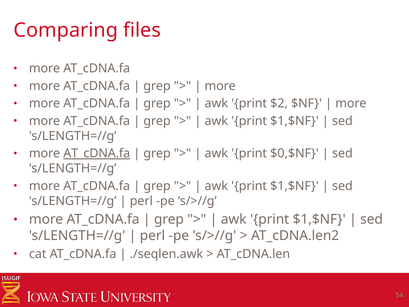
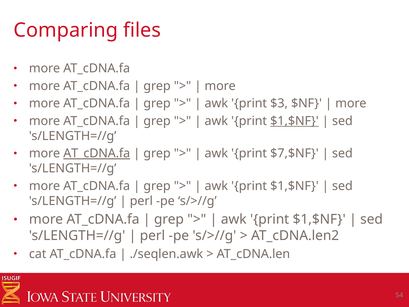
$2: $2 -> $3 (279, 103)
$1,$NF underline: none -> present (294, 121)
$0,$NF: $0,$NF -> $7,$NF (294, 153)
